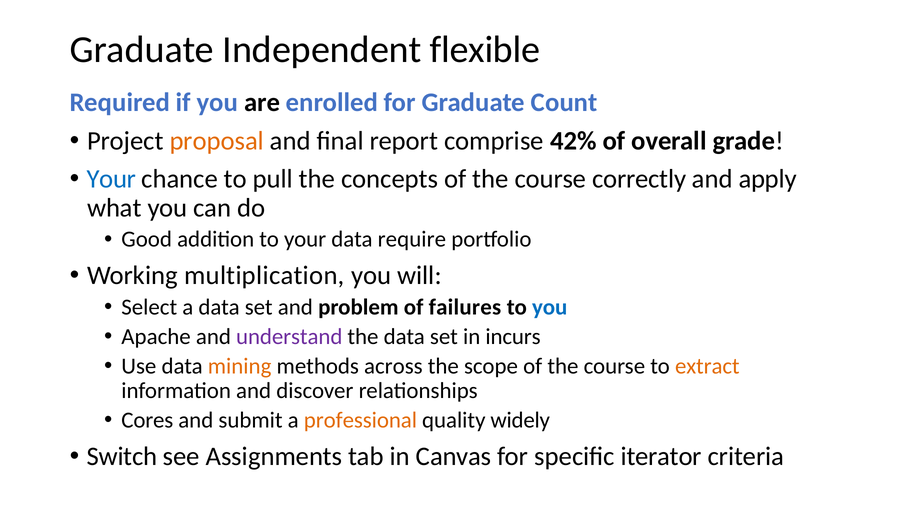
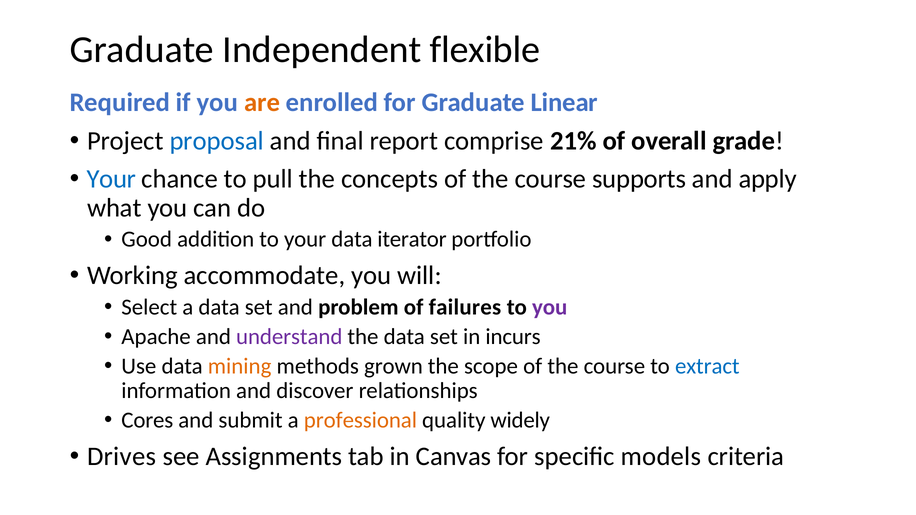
are colour: black -> orange (262, 102)
Count: Count -> Linear (564, 102)
proposal colour: orange -> blue (217, 141)
42%: 42% -> 21% (573, 141)
correctly: correctly -> supports (639, 179)
require: require -> iterator (412, 240)
multiplication: multiplication -> accommodate (264, 276)
you colour: blue -> purple (550, 307)
across: across -> grown (393, 366)
extract colour: orange -> blue (707, 366)
Switch: Switch -> Drives (122, 457)
iterator: iterator -> models (661, 457)
